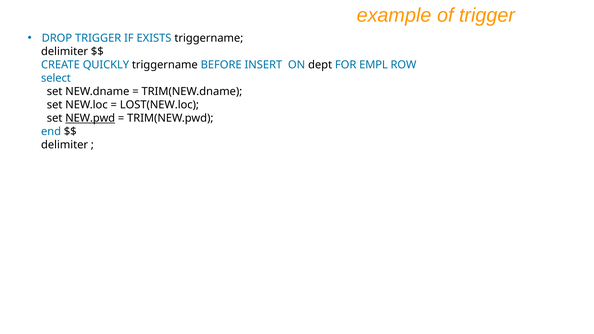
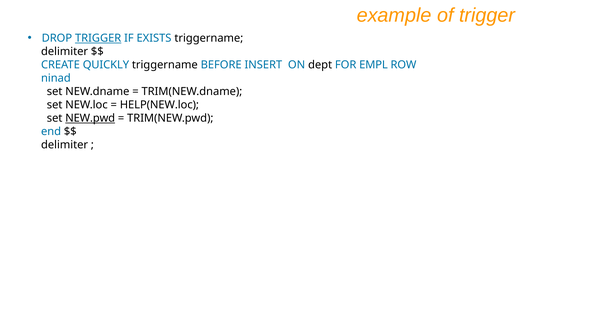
TRIGGER underline: none -> present (98, 38)
select: select -> ninad (56, 78)
LOST(NEW.loc: LOST(NEW.loc -> HELP(NEW.loc (159, 105)
